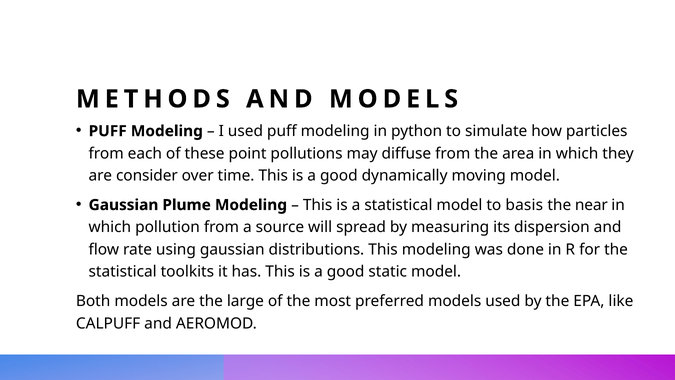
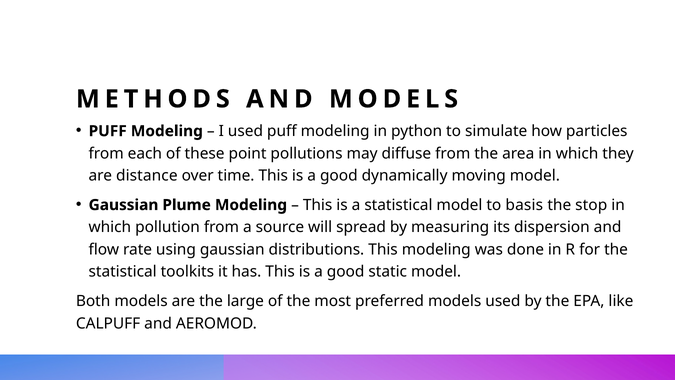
consider: consider -> distance (147, 176)
near: near -> stop (591, 205)
